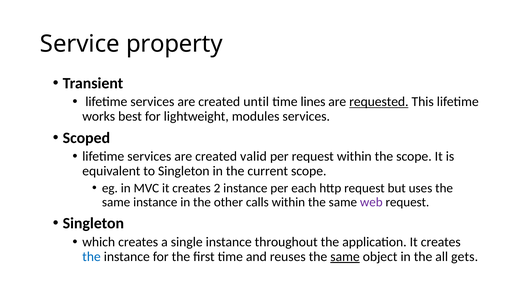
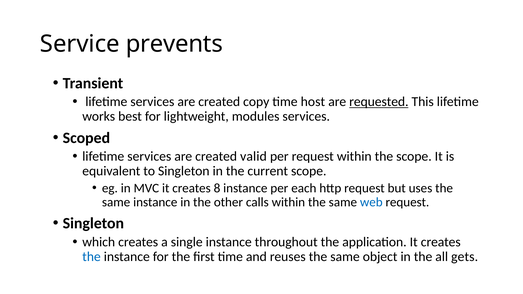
property: property -> prevents (174, 44)
until: until -> copy (256, 102)
lines: lines -> host (313, 102)
2: 2 -> 8 (217, 188)
web colour: purple -> blue (371, 202)
same underline: present -> none (345, 257)
